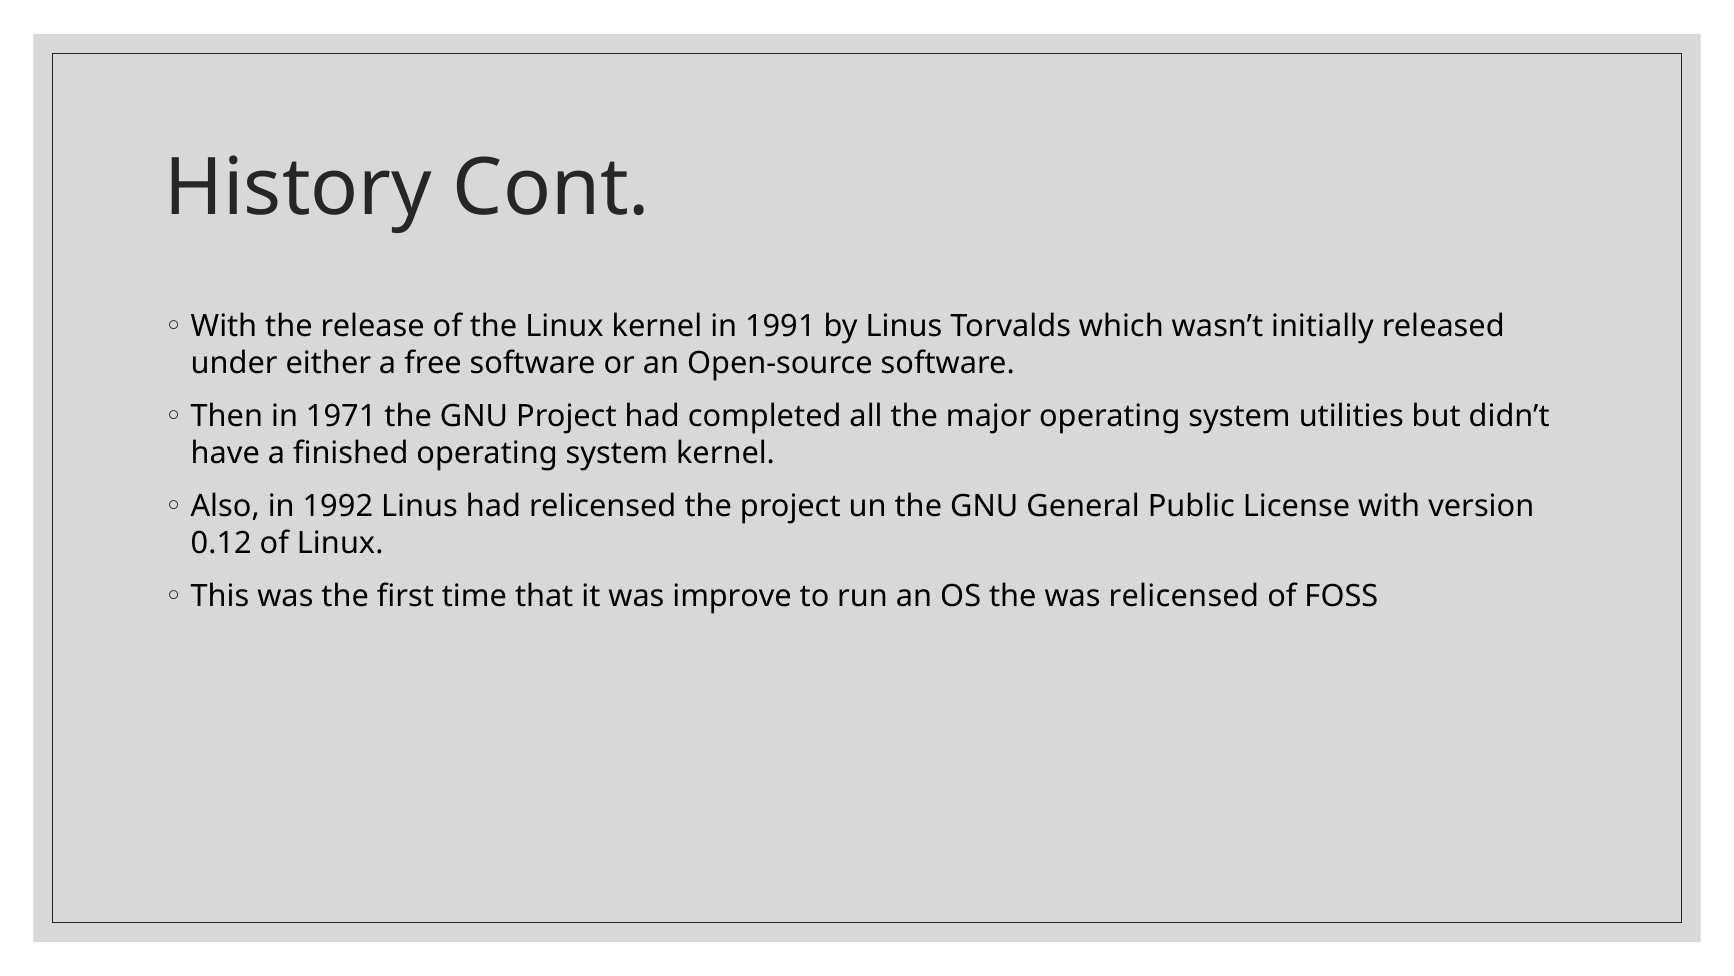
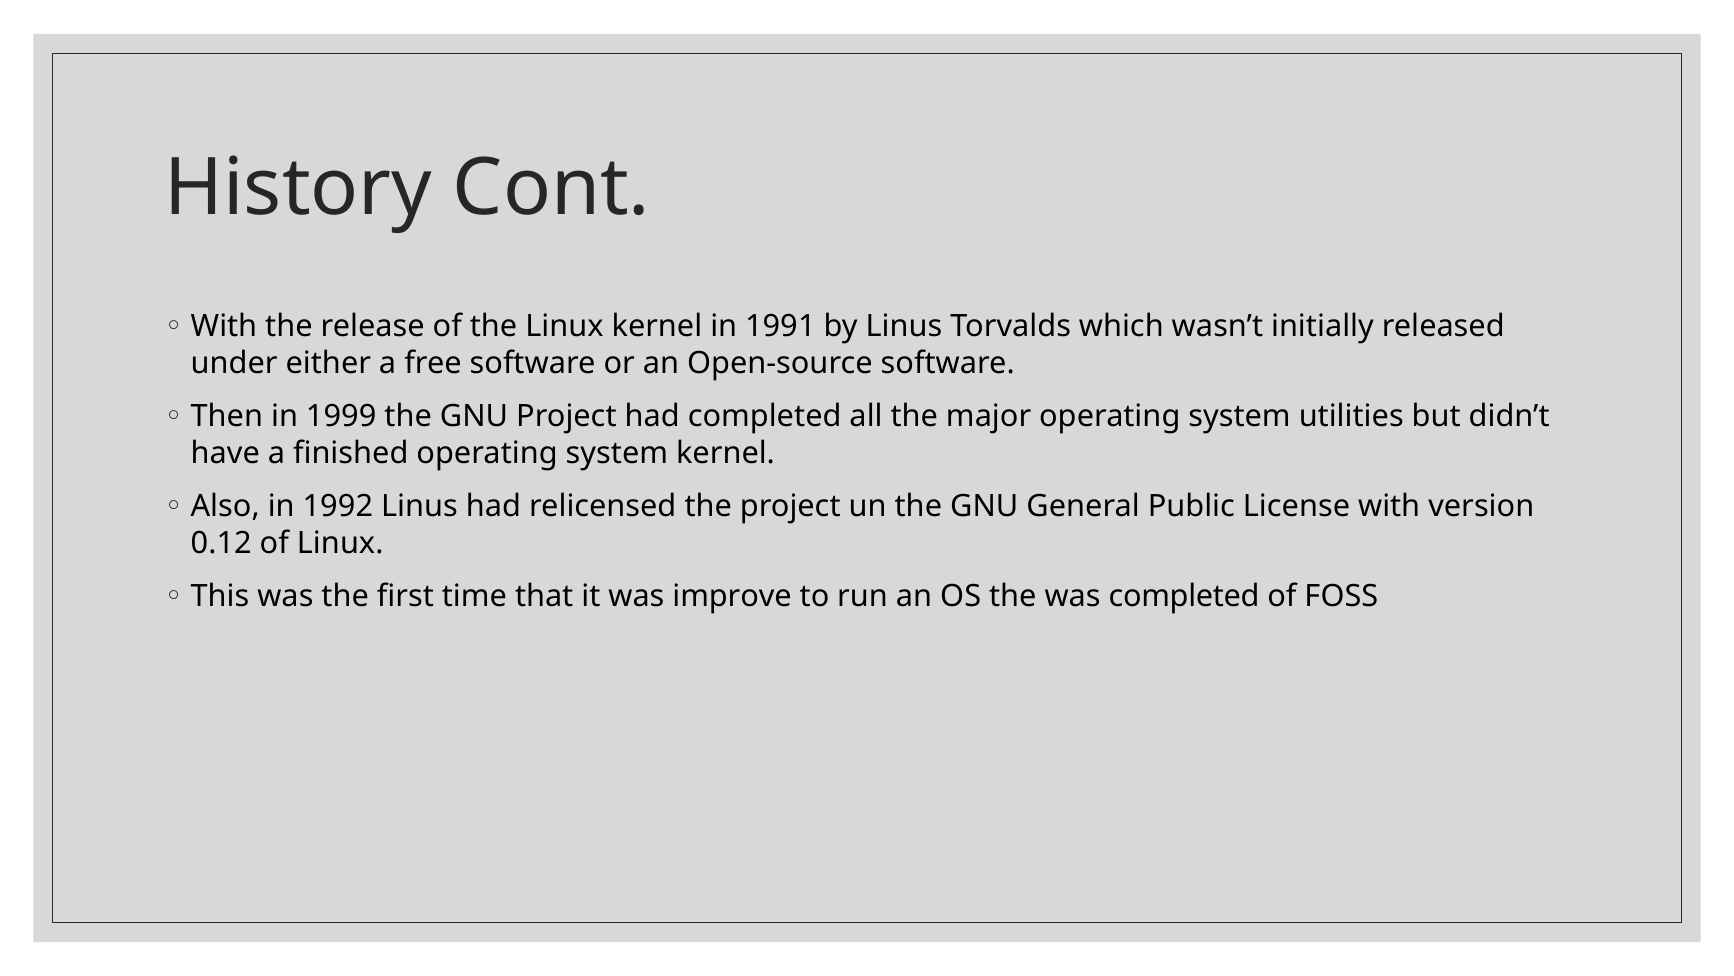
1971: 1971 -> 1999 (341, 416)
was relicensed: relicensed -> completed (1184, 596)
